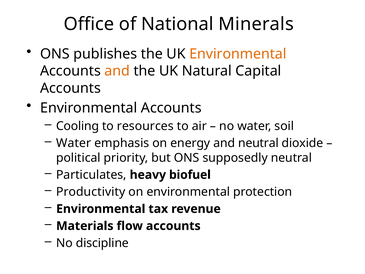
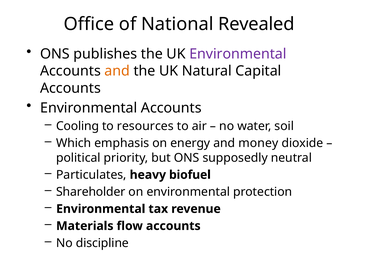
Minerals: Minerals -> Revealed (256, 24)
Environmental colour: orange -> purple (238, 54)
Water: Water -> Which (74, 143)
and neutral: neutral -> money (258, 143)
Productivity: Productivity -> Shareholder (91, 192)
